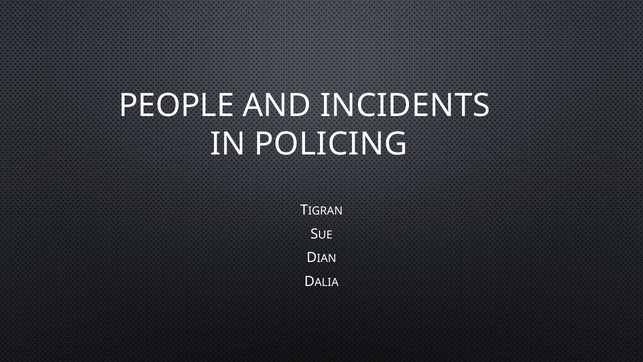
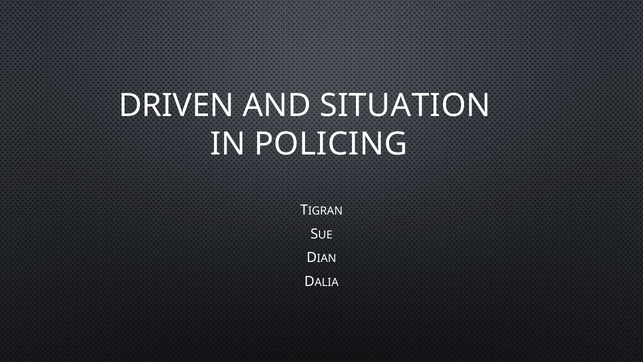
PEOPLE: PEOPLE -> DRIVEN (176, 105)
INCIDENTS: INCIDENTS -> SITUATION (405, 105)
